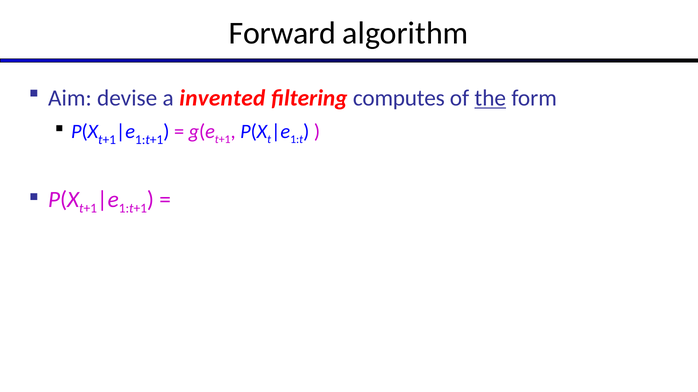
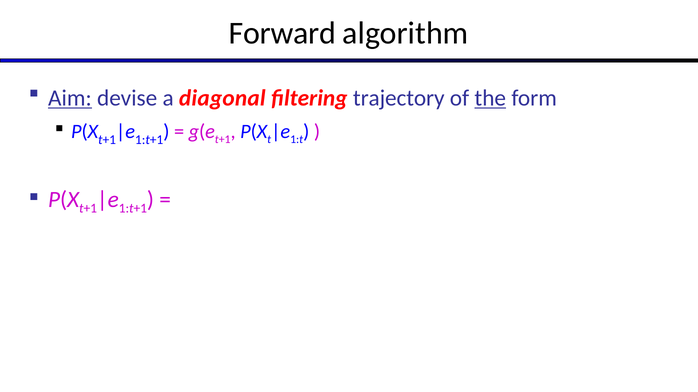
Aim underline: none -> present (70, 98)
invented: invented -> diagonal (222, 98)
computes: computes -> trajectory (399, 98)
